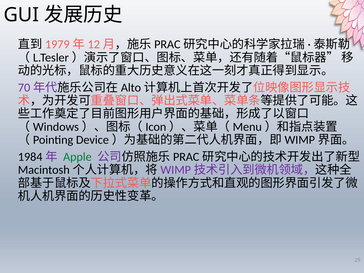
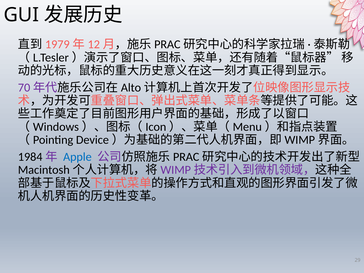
Apple colour: green -> blue (77, 157)
